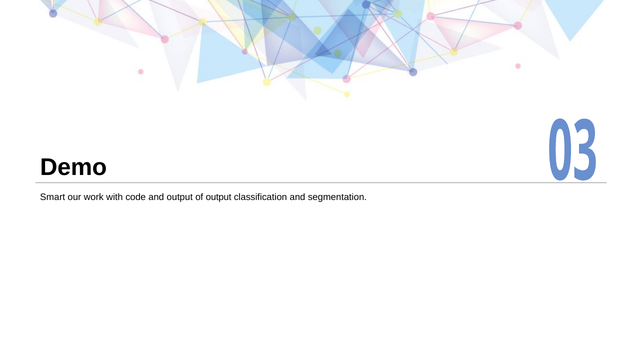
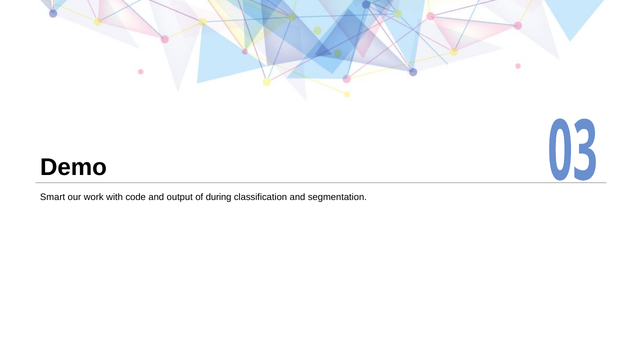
of output: output -> during (219, 197)
